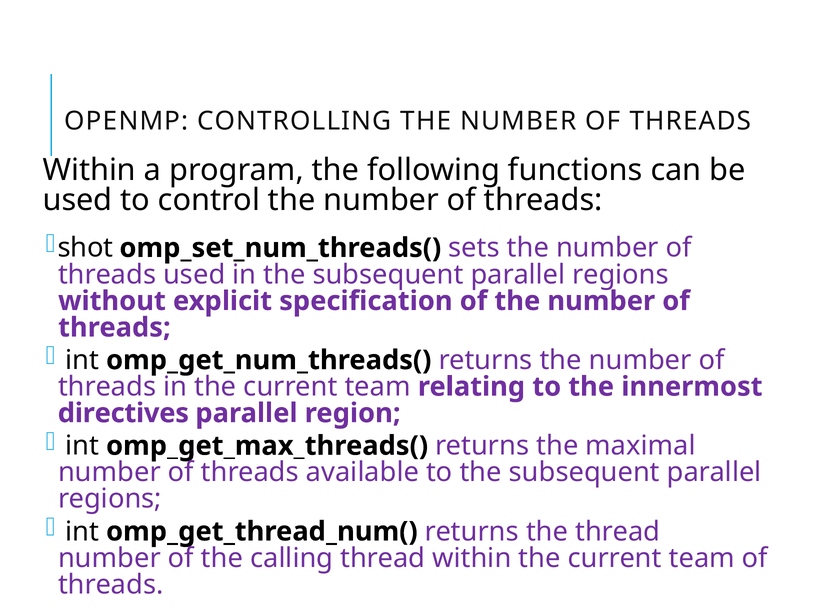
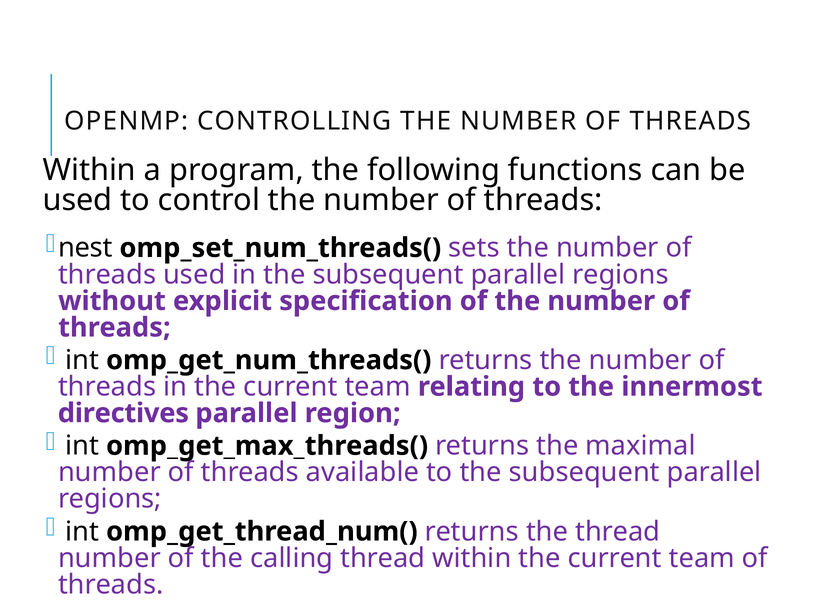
shot: shot -> nest (85, 248)
